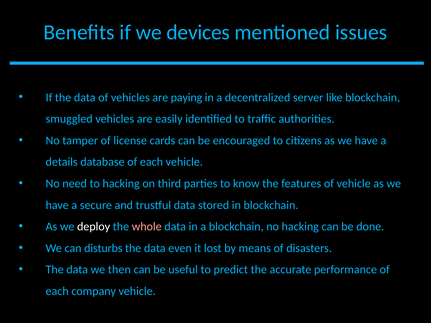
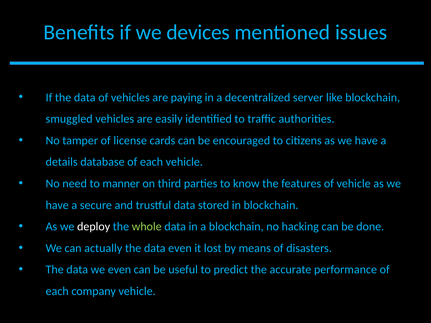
to hacking: hacking -> manner (121, 184)
whole colour: pink -> light green (147, 227)
disturbs: disturbs -> actually (103, 248)
we then: then -> even (119, 270)
